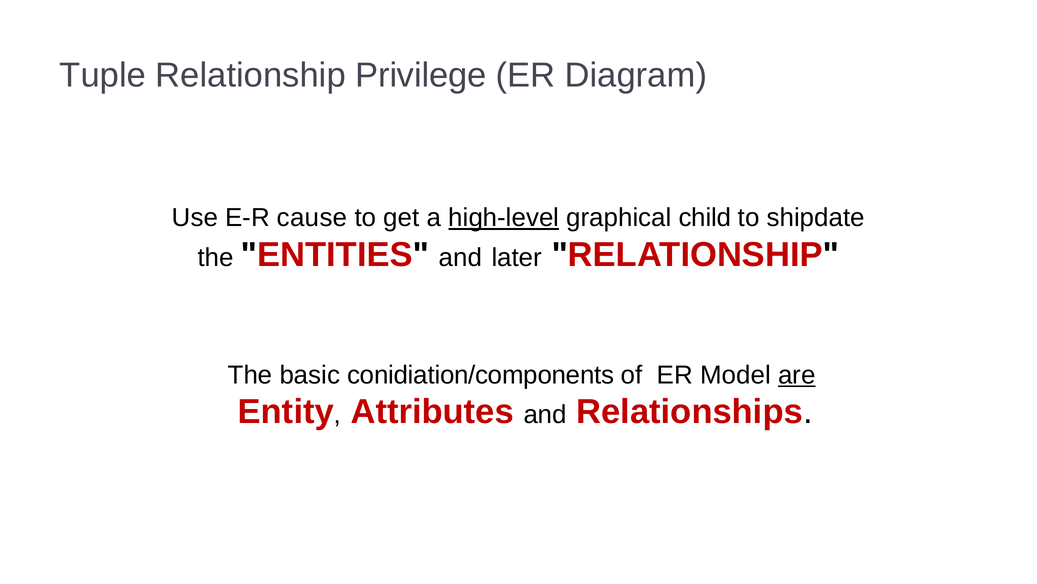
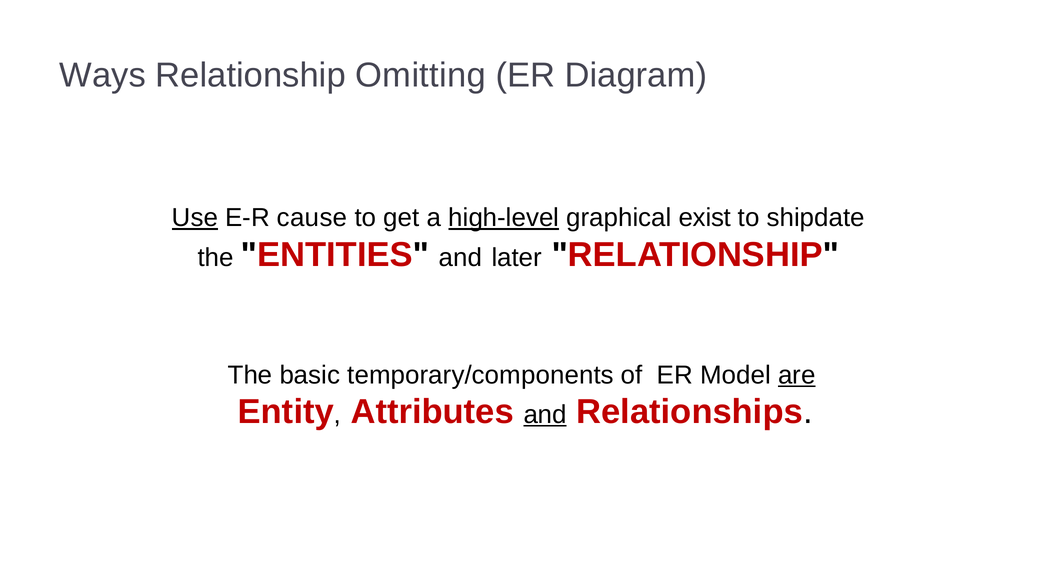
Tuple: Tuple -> Ways (103, 75)
Privilege: Privilege -> Omitting (421, 75)
Use underline: none -> present (195, 218)
child: child -> exist (705, 218)
conidiation/components: conidiation/components -> temporary/components (481, 374)
and underline: none -> present (545, 414)
